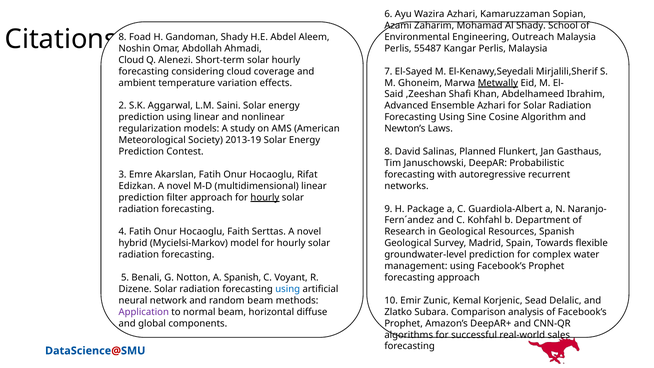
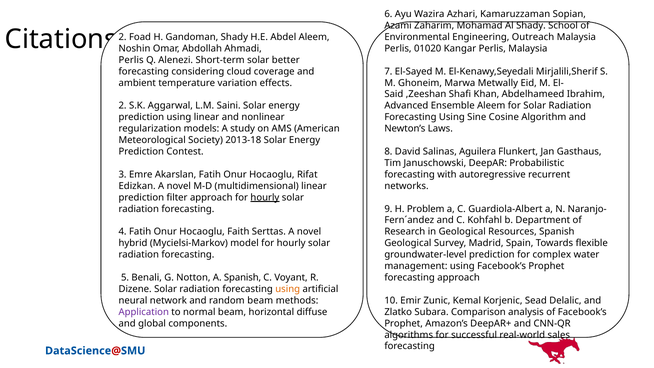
8: 8 -> 2 (123, 37)
55487: 55487 -> 01020 (428, 48)
Cloud: Cloud -> Perlis (131, 60)
solar hourly: hourly -> better (286, 60)
Metwally underline: present -> none (498, 83)
Ensemble Azhari: Azhari -> Aleem (491, 106)
2013-19: 2013-19 -> 2013-18 (243, 140)
Planned: Planned -> Aguilera (478, 152)
Package: Package -> Problem (426, 209)
using colour: blue -> orange (288, 289)
